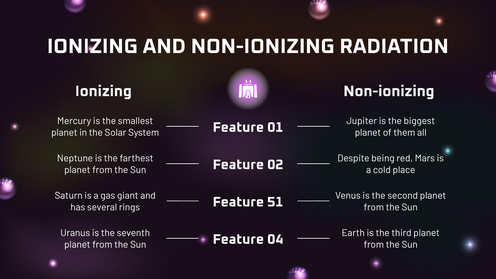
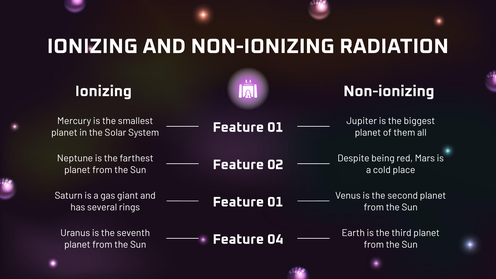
51: 51 -> 01 (275, 202)
